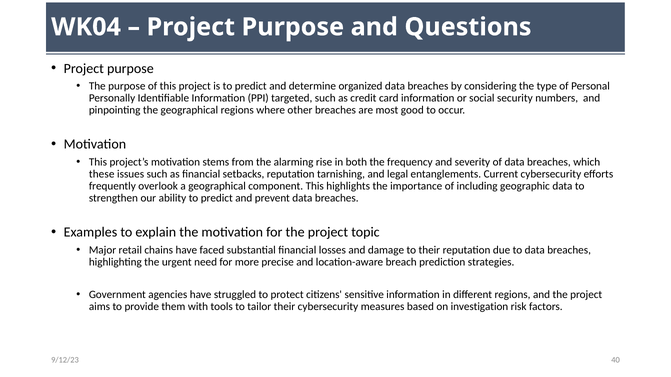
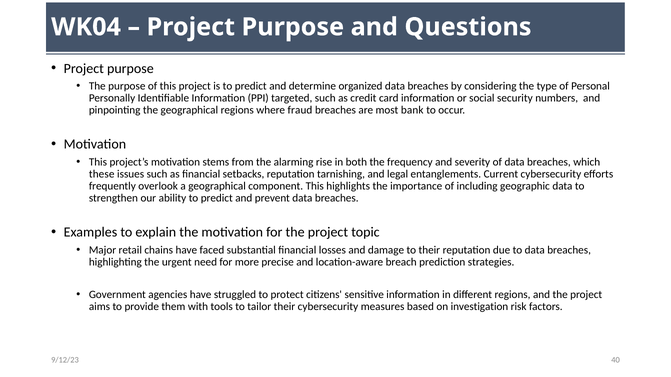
other: other -> fraud (300, 110)
good: good -> bank (412, 110)
